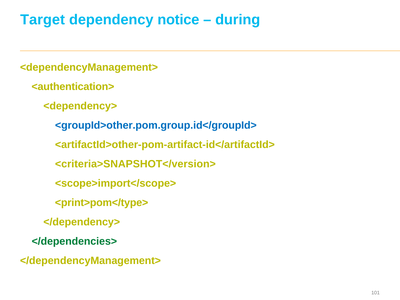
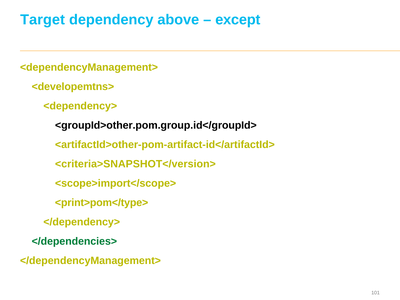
notice: notice -> above (178, 20)
during: during -> except (238, 20)
<authentication>: <authentication> -> <developemtns> (73, 87)
<groupId>other.pom.group.id</groupId> colour: blue -> black (156, 125)
